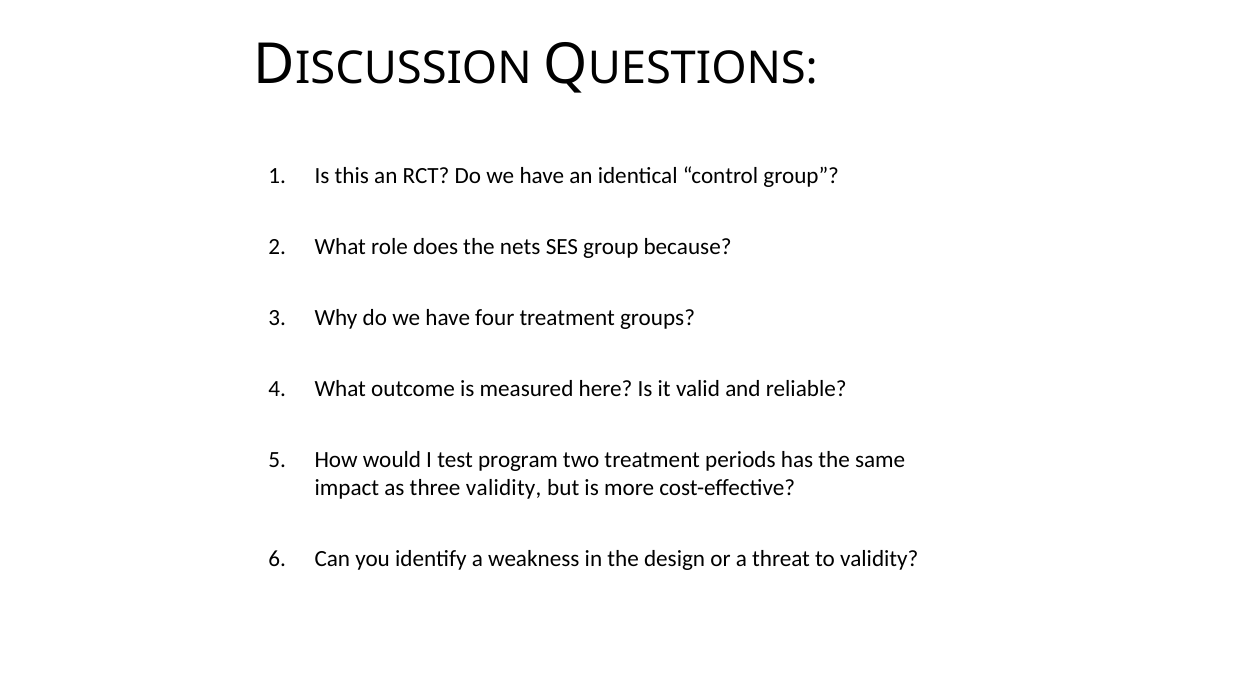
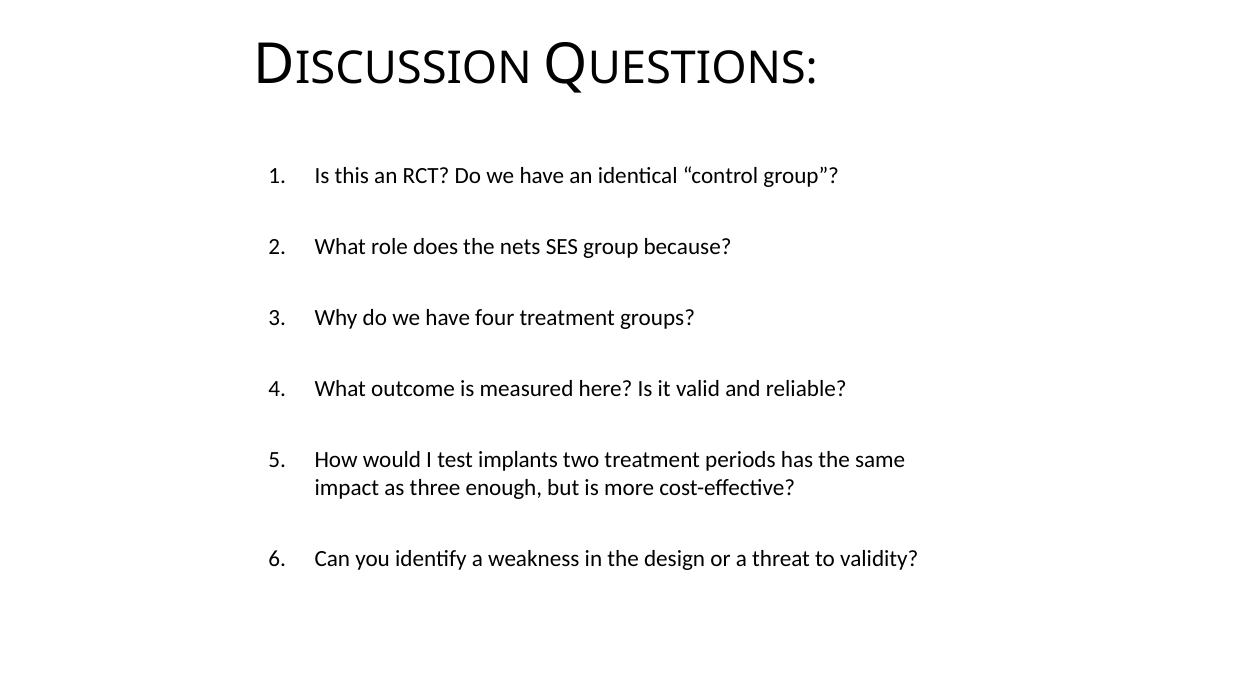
program: program -> implants (518, 460)
three validity: validity -> enough (504, 488)
